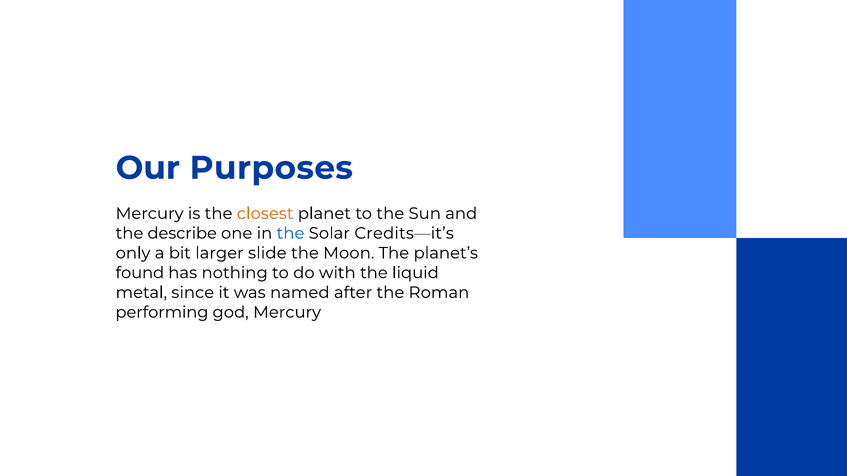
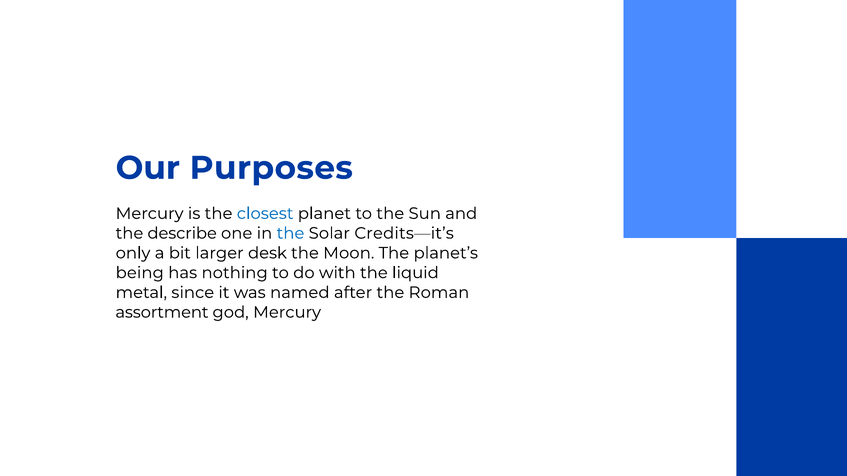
closest colour: orange -> blue (265, 214)
slide: slide -> desk (267, 253)
found: found -> being (140, 273)
performing: performing -> assortment (162, 313)
